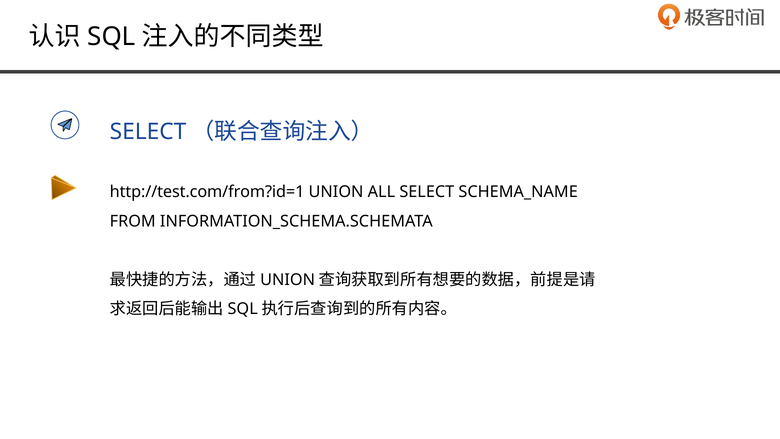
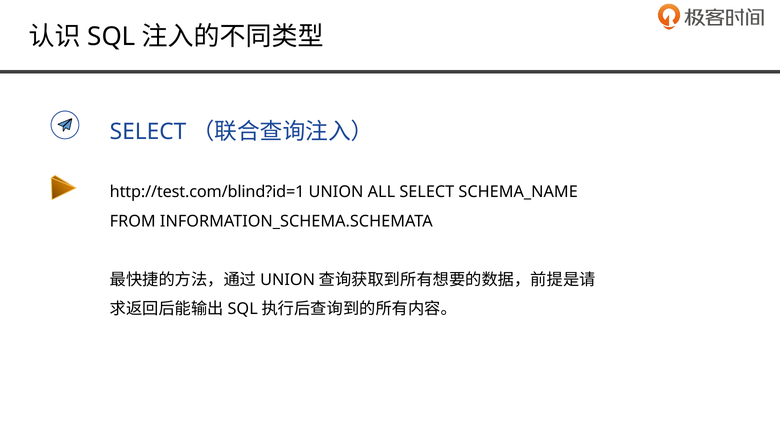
http://test.com/from?id=1: http://test.com/from?id=1 -> http://test.com/blind?id=1 (207, 192)
